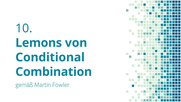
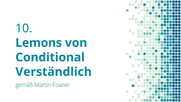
Combination: Combination -> Verständlich (54, 72)
